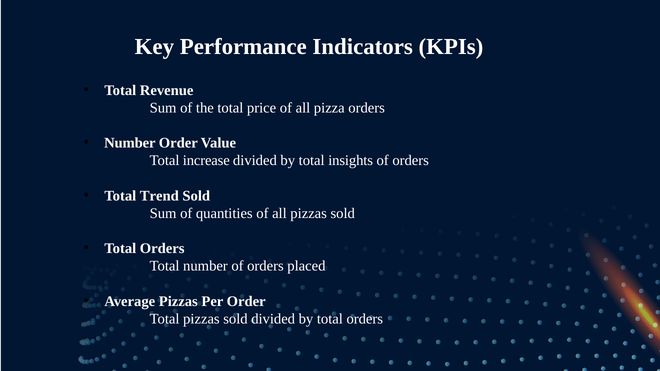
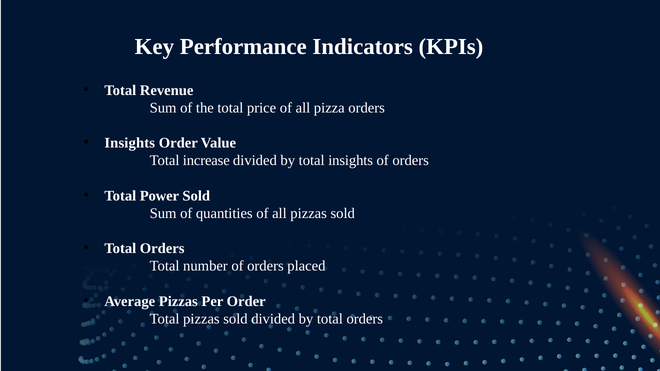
Number: Number -> Insights (130, 143)
Trend: Trend -> Power (159, 196)
